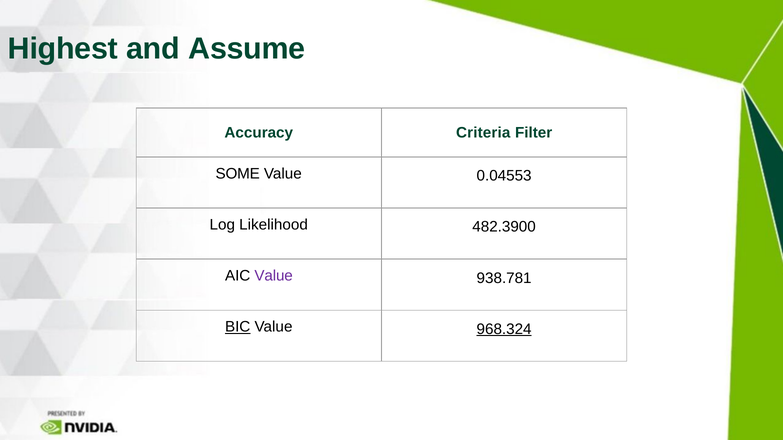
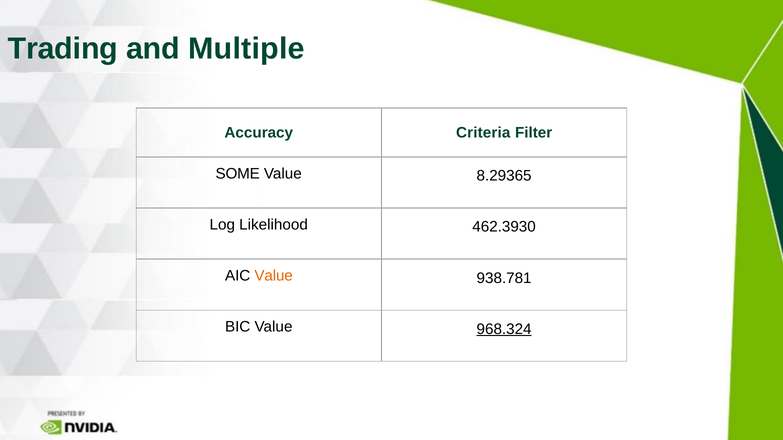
Highest: Highest -> Trading (63, 49)
Assume: Assume -> Multiple (247, 49)
0.04553: 0.04553 -> 8.29365 (504, 176)
482.3900: 482.3900 -> 462.3930 (504, 227)
Value colour: purple -> orange (274, 276)
BIC underline: present -> none (238, 327)
